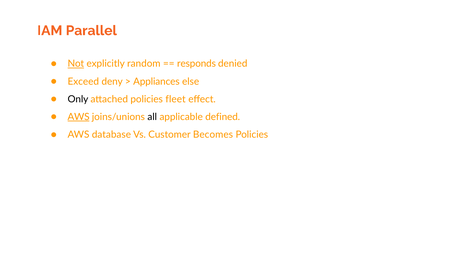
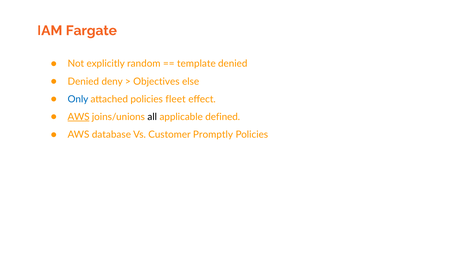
Parallel: Parallel -> Fargate (91, 31)
Not underline: present -> none (76, 64)
responds: responds -> template (196, 64)
Exceed: Exceed -> Denied (83, 82)
Appliances: Appliances -> Objectives (156, 82)
Only colour: black -> blue (78, 99)
Becomes: Becomes -> Promptly (213, 135)
